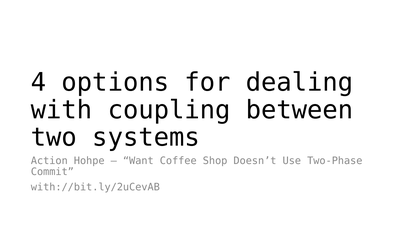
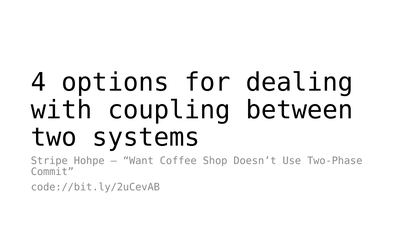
Action: Action -> Stripe (49, 161)
with://bit.ly/2uCevAB: with://bit.ly/2uCevAB -> code://bit.ly/2uCevAB (95, 187)
